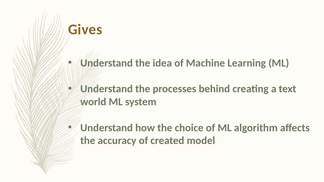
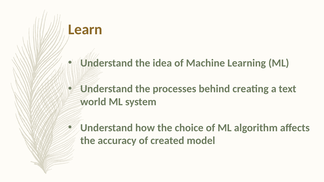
Gives: Gives -> Learn (85, 30)
